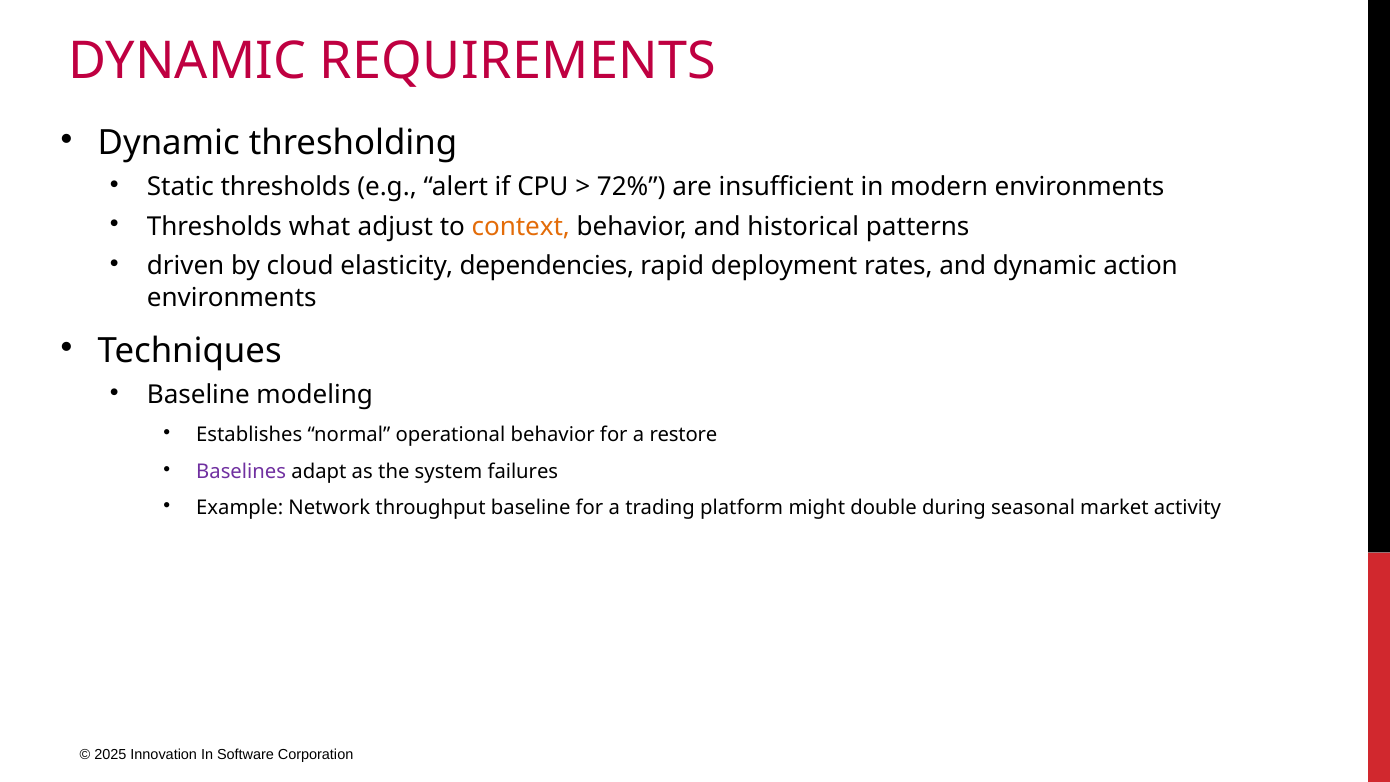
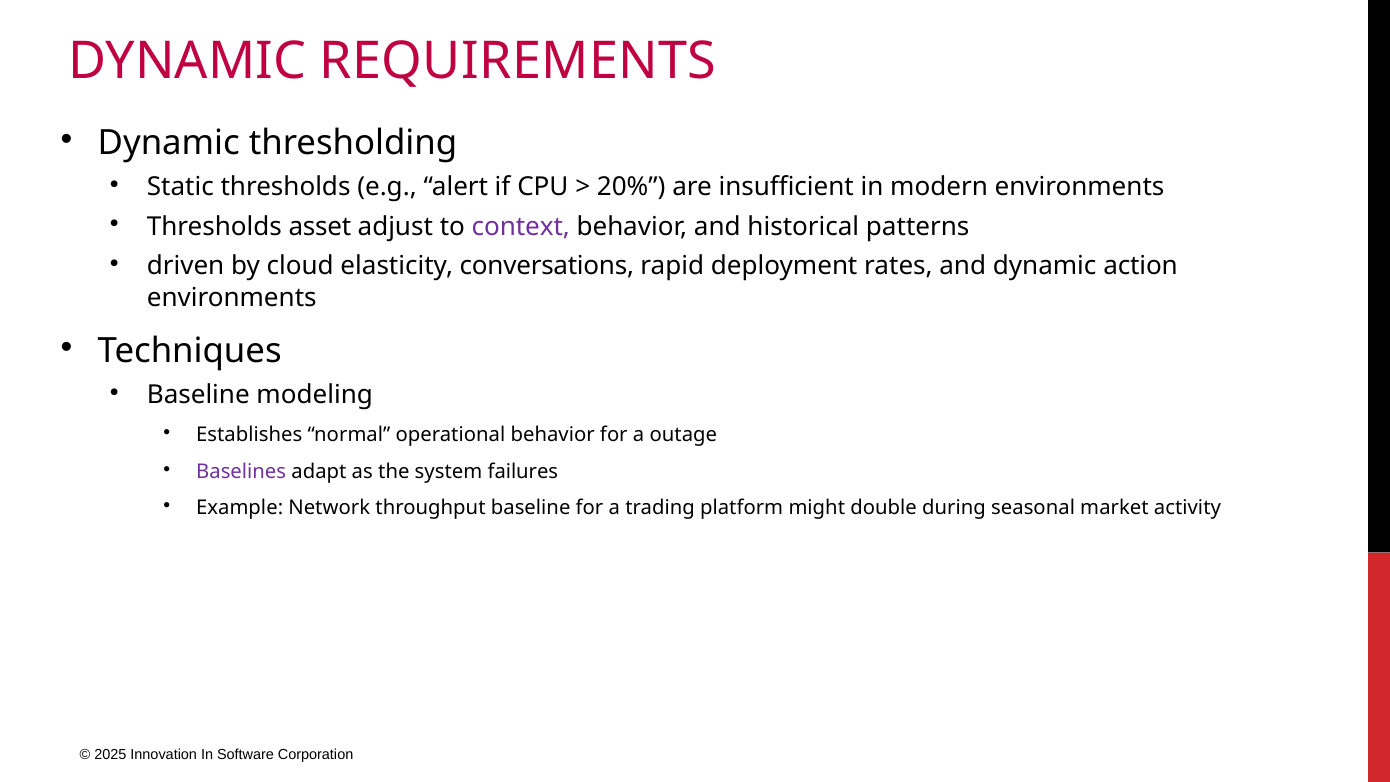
72%: 72% -> 20% (631, 187)
what: what -> asset (320, 227)
context colour: orange -> purple (521, 227)
dependencies: dependencies -> conversations (547, 266)
restore: restore -> outage (683, 435)
